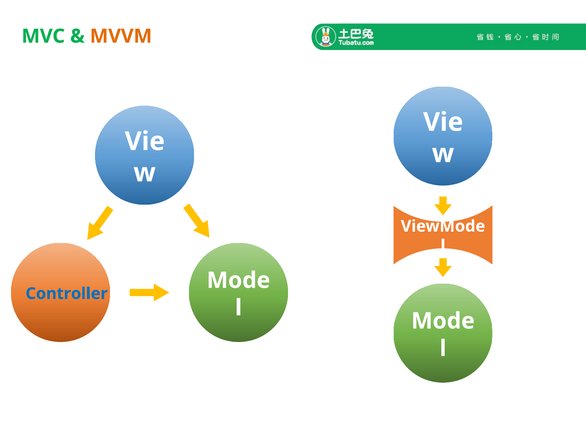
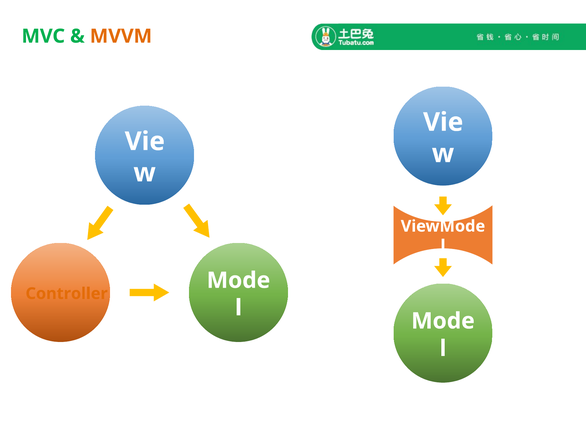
Controller colour: blue -> orange (67, 293)
